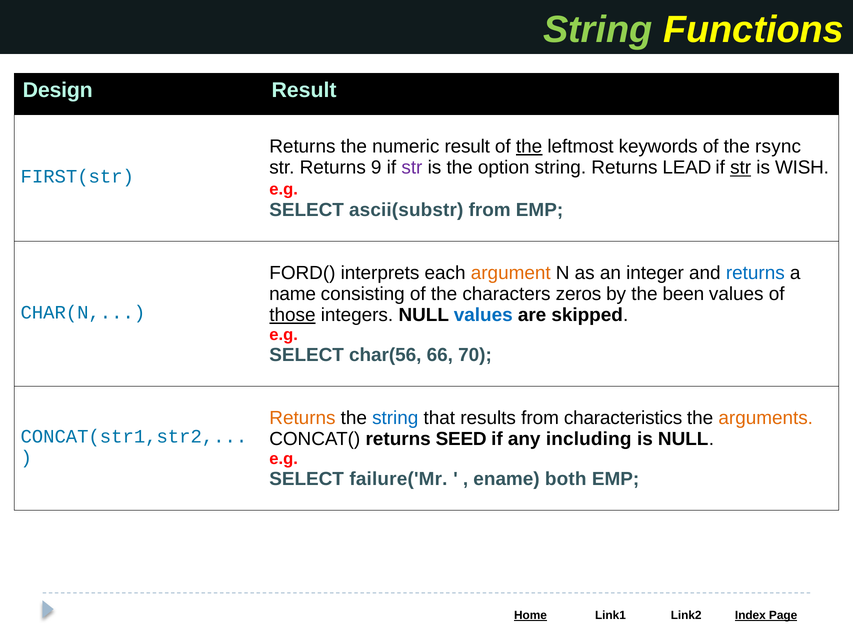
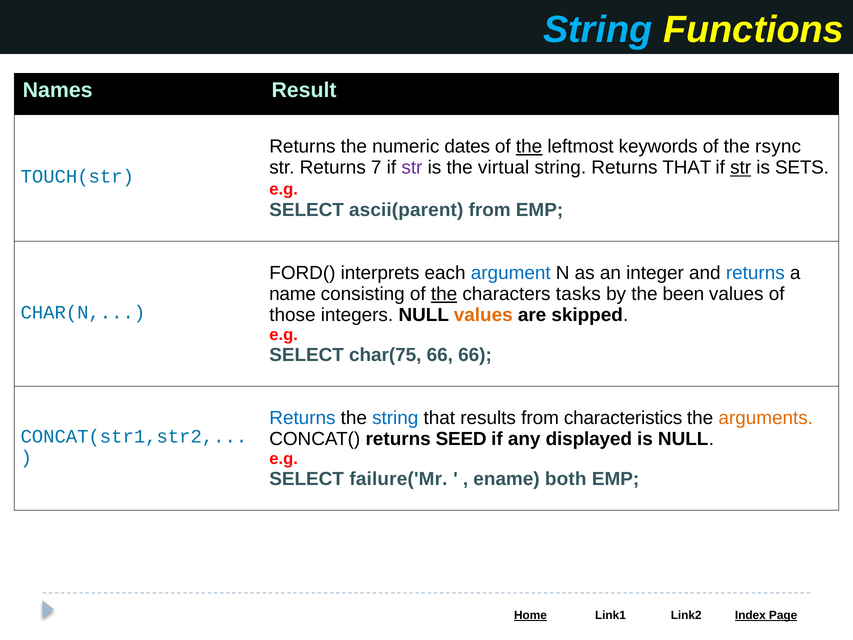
String colour: light green -> light blue (598, 30)
Design: Design -> Names (58, 90)
numeric result: result -> dates (467, 147)
9: 9 -> 7 (376, 168)
option: option -> virtual (504, 168)
Returns LEAD: LEAD -> THAT (687, 168)
WISH: WISH -> SETS (802, 168)
FIRST(str: FIRST(str -> TOUCH(str (77, 177)
ascii(substr: ascii(substr -> ascii(parent (406, 210)
argument colour: orange -> blue (511, 273)
the underline: none -> present (444, 294)
zeros: zeros -> tasks (578, 294)
those underline: present -> none (292, 315)
values colour: blue -> orange (483, 315)
char(56: char(56 -> char(75 (385, 355)
66 70: 70 -> 66 (475, 355)
Returns colour: orange -> blue (302, 418)
including: including -> displayed (589, 439)
